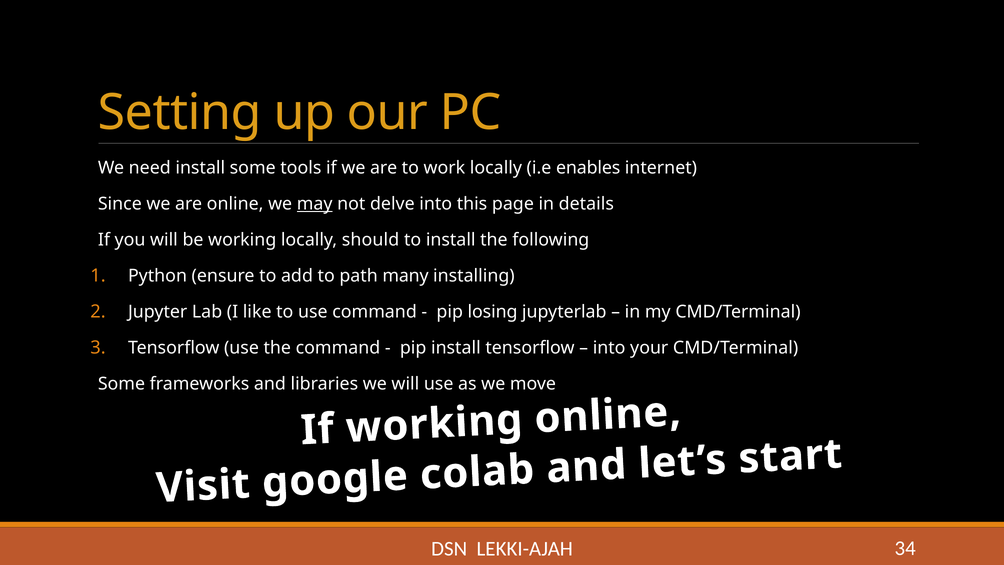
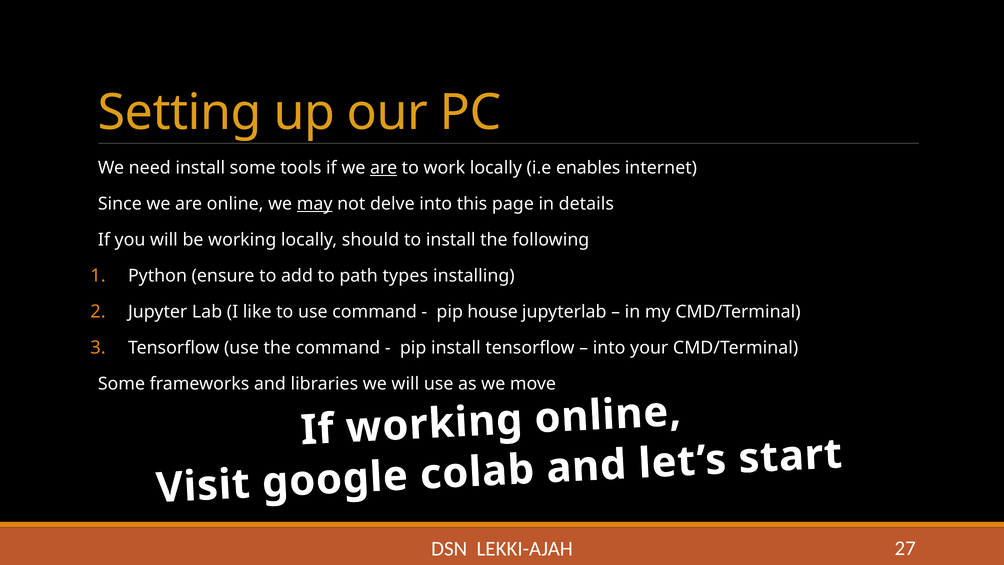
are underline: none -> present (384, 168)
many: many -> types (405, 276)
losing: losing -> house (493, 312)
34: 34 -> 27 (905, 548)
